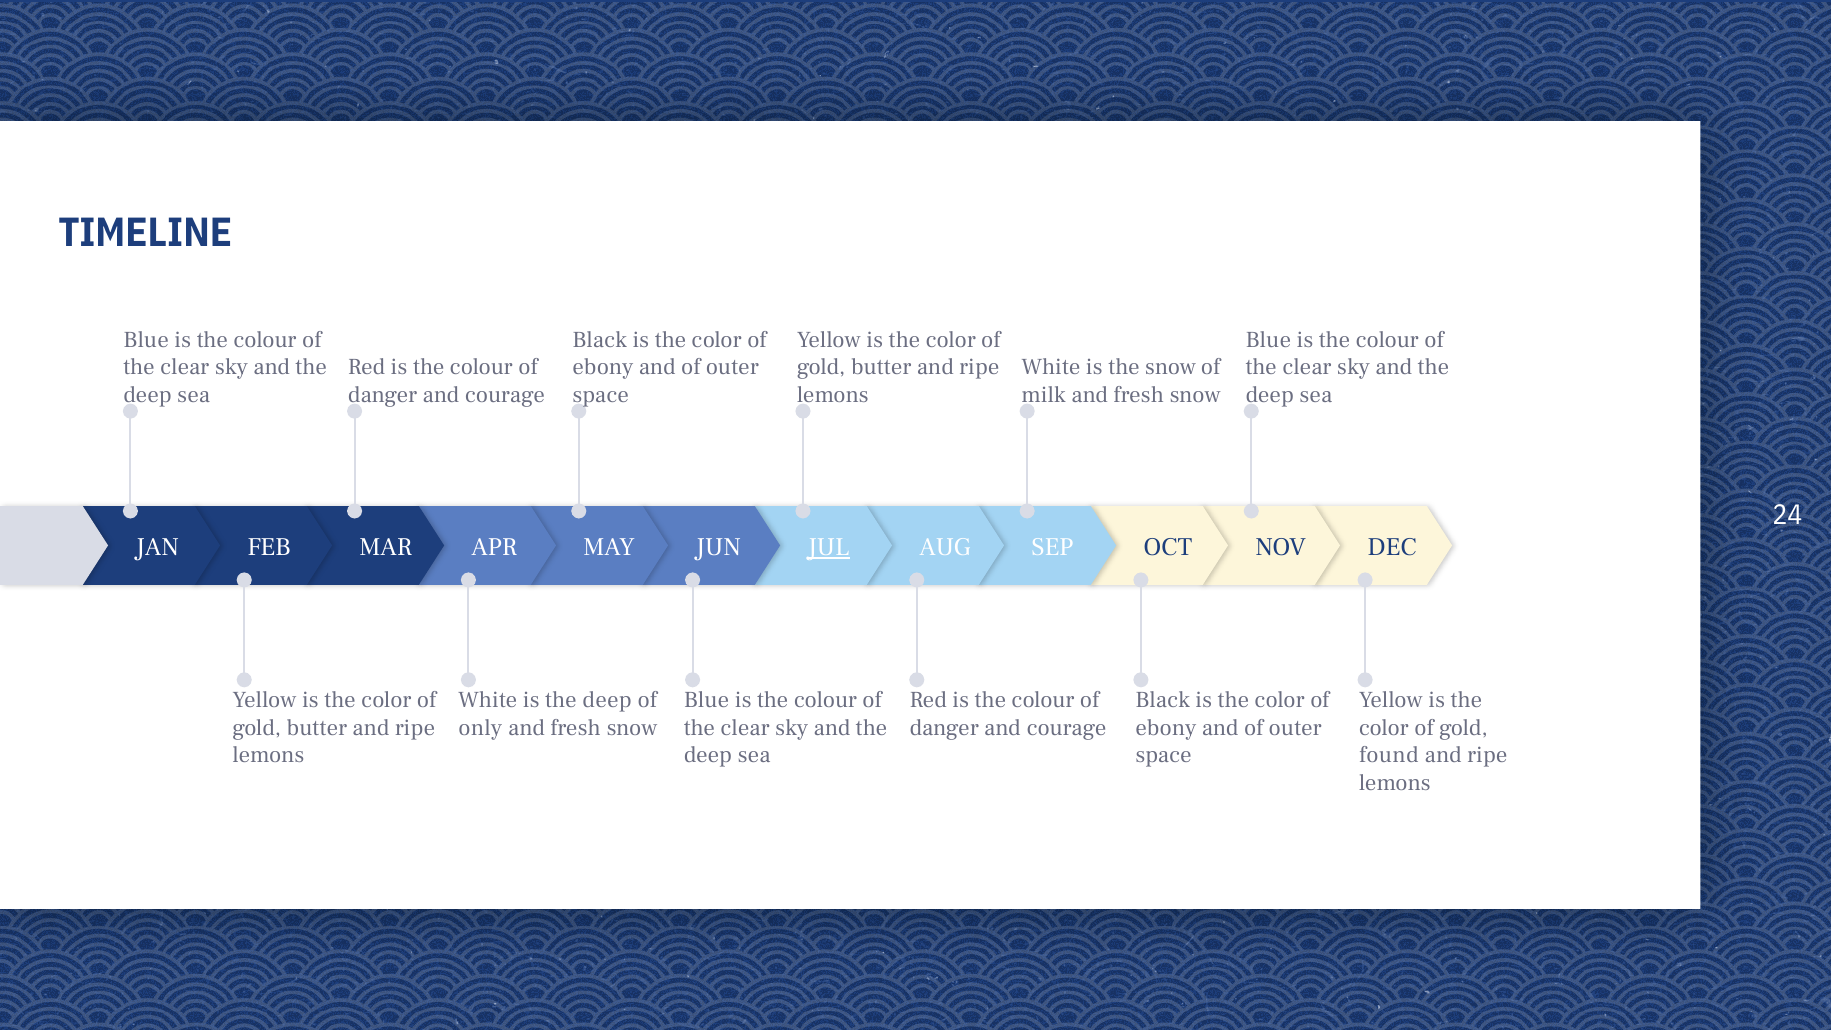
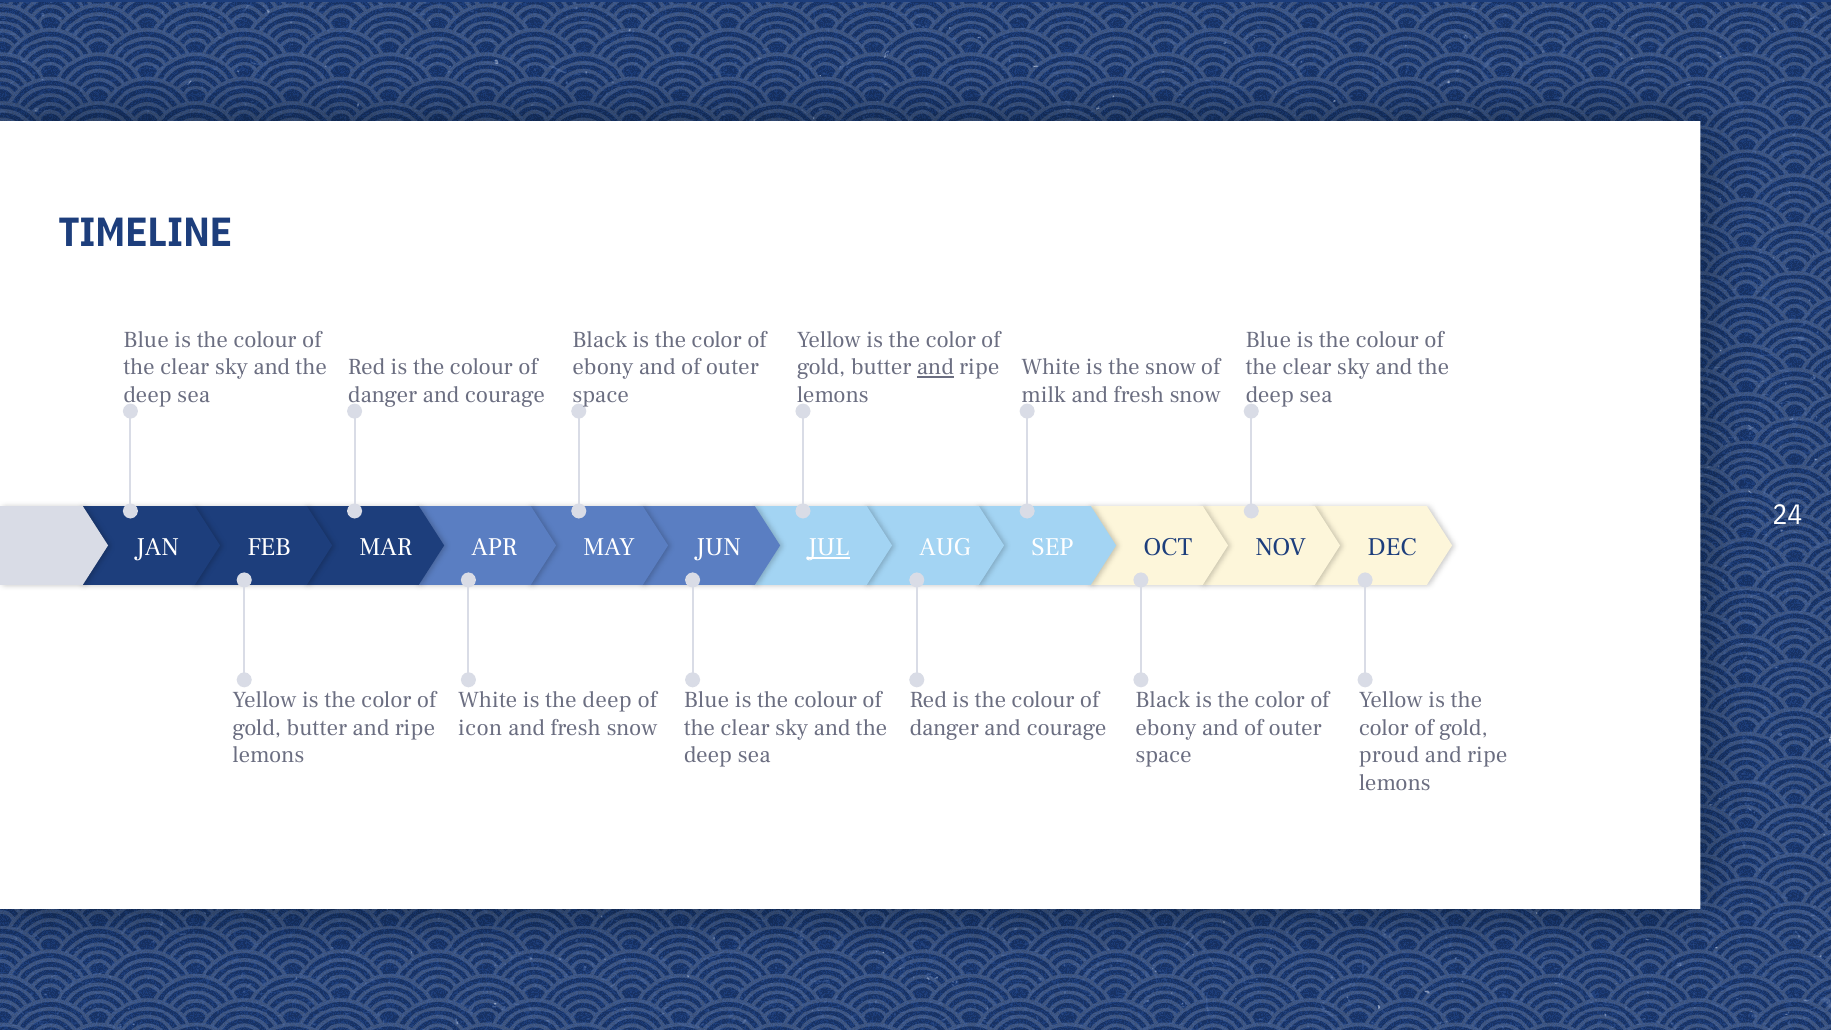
and underline: none -> present (935, 367)
only: only -> icon (480, 728)
found: found -> proud (1389, 755)
